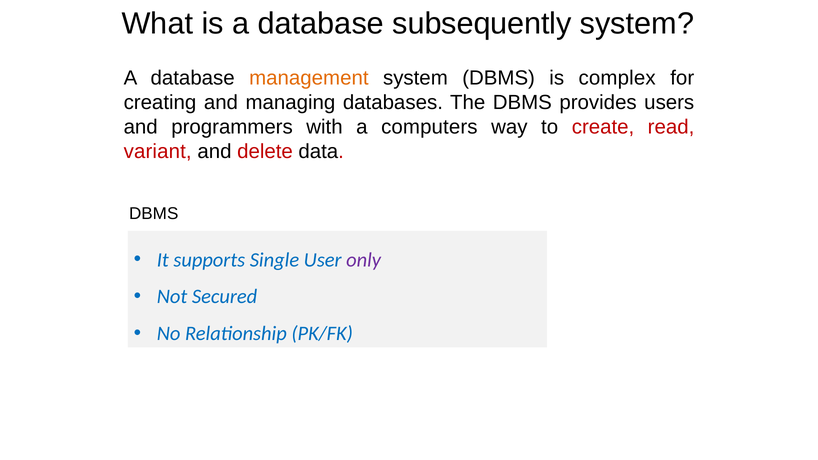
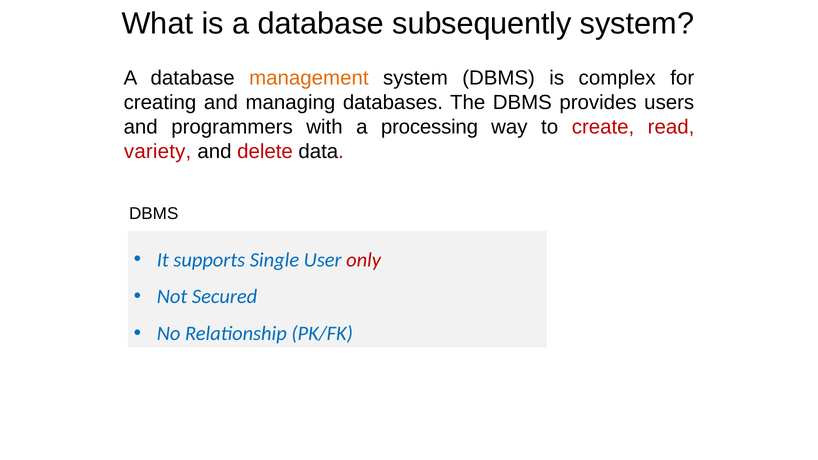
computers: computers -> processing (429, 127)
variant: variant -> variety (158, 152)
only colour: purple -> red (364, 260)
